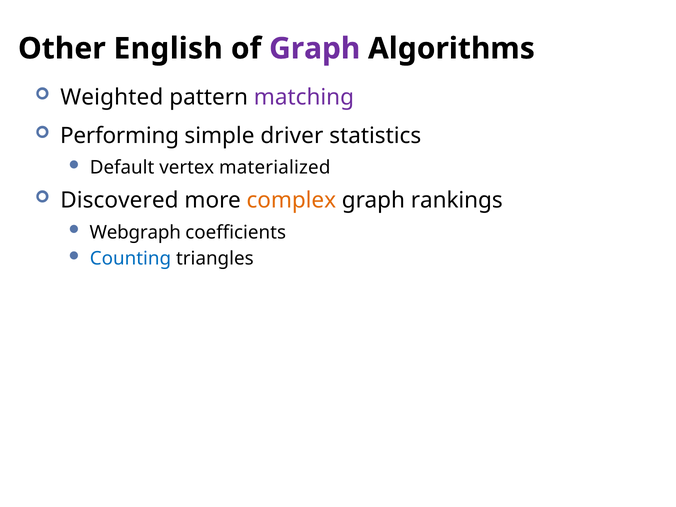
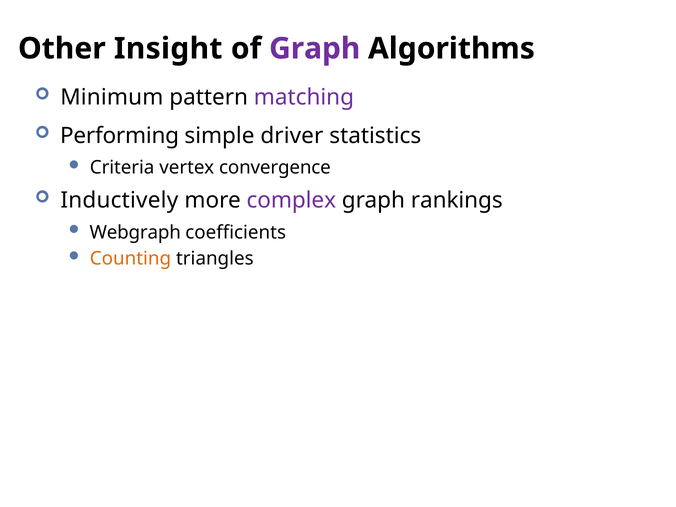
English: English -> Insight (168, 49)
Weighted: Weighted -> Minimum (112, 97)
Default: Default -> Criteria (122, 168)
materialized: materialized -> convergence (275, 168)
Discovered: Discovered -> Inductively (119, 200)
complex colour: orange -> purple (291, 200)
Counting colour: blue -> orange (130, 259)
